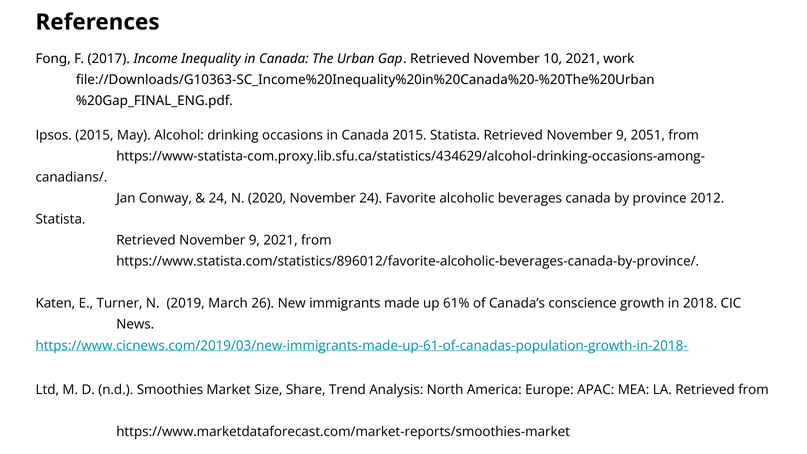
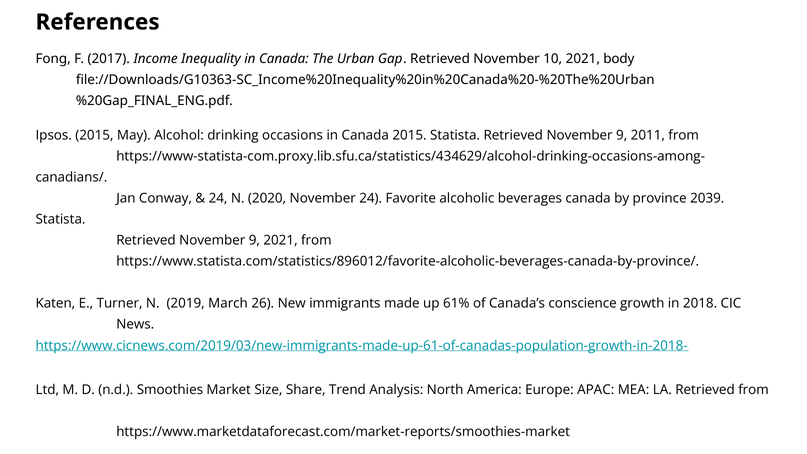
work: work -> body (619, 59)
2051: 2051 -> 2011 (648, 135)
2012: 2012 -> 2039 (707, 198)
